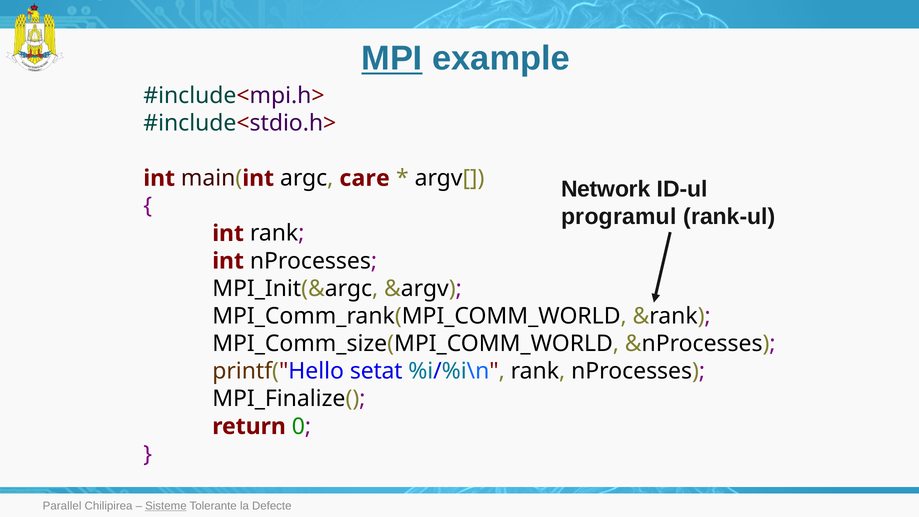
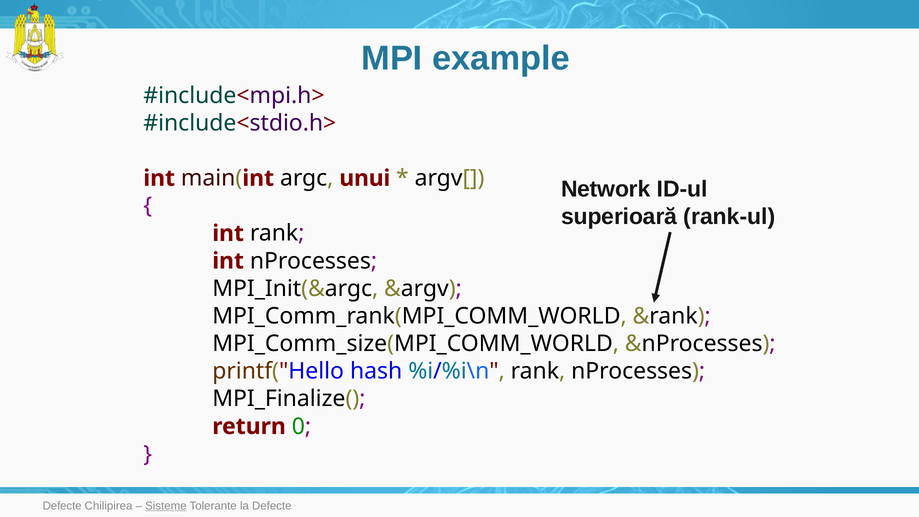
MPI underline: present -> none (392, 58)
care: care -> unui (365, 178)
programul: programul -> superioară (619, 217)
setat: setat -> hash (376, 371)
Parallel: Parallel -> Defecte (62, 506)
